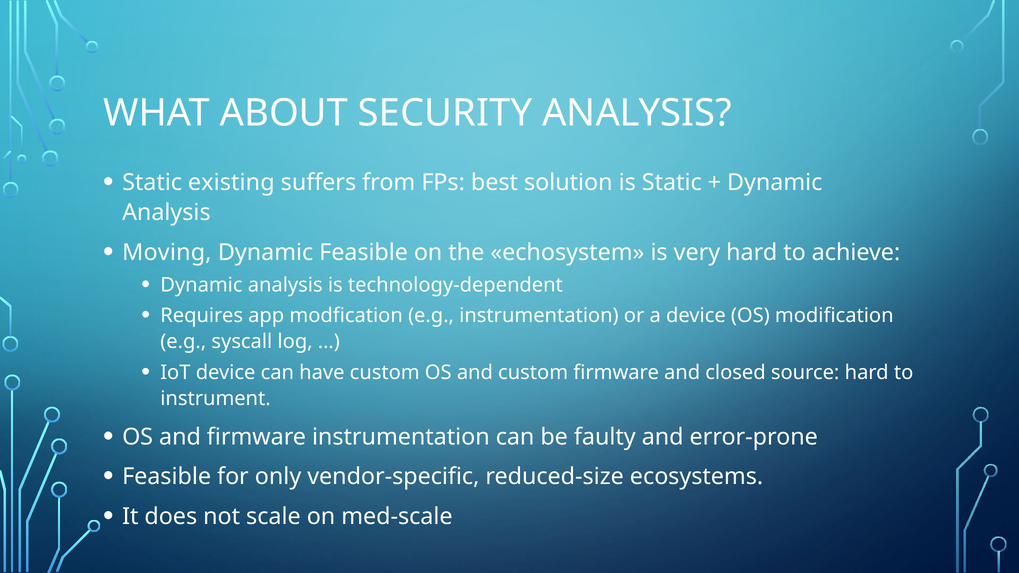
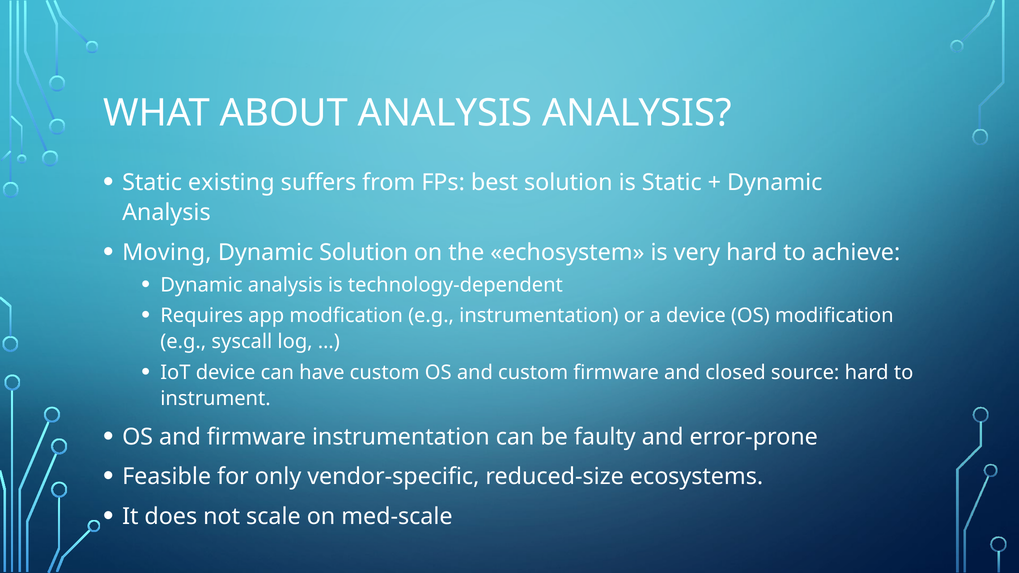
ABOUT SECURITY: SECURITY -> ANALYSIS (445, 113)
Dynamic Feasible: Feasible -> Solution (364, 252)
